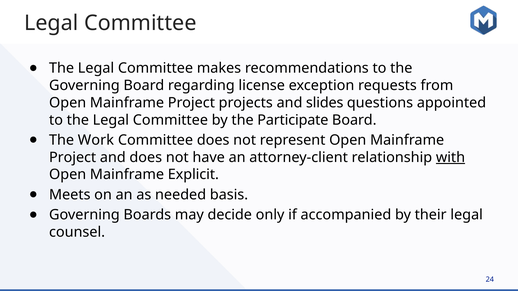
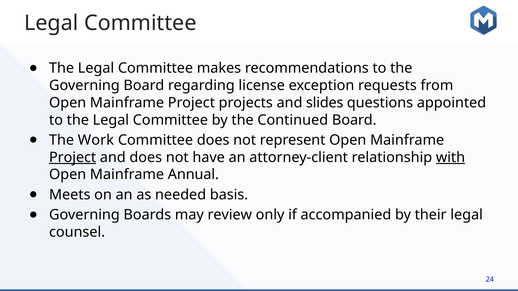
Participate: Participate -> Continued (293, 120)
Project underline: none -> present (73, 158)
Explicit: Explicit -> Annual (193, 175)
decide: decide -> review (230, 215)
